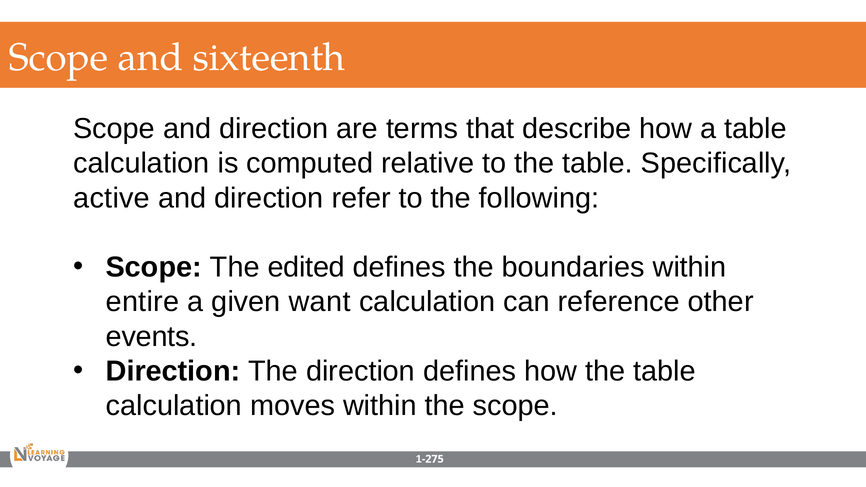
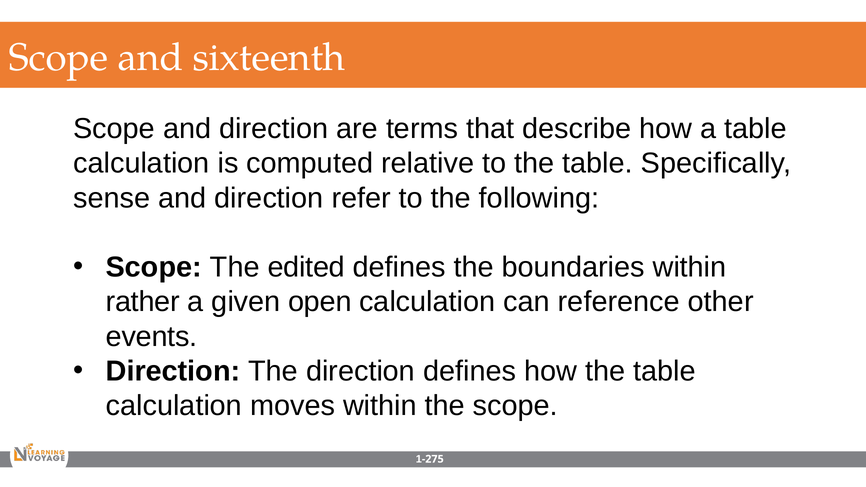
active: active -> sense (112, 198)
entire: entire -> rather (143, 302)
want: want -> open (320, 302)
